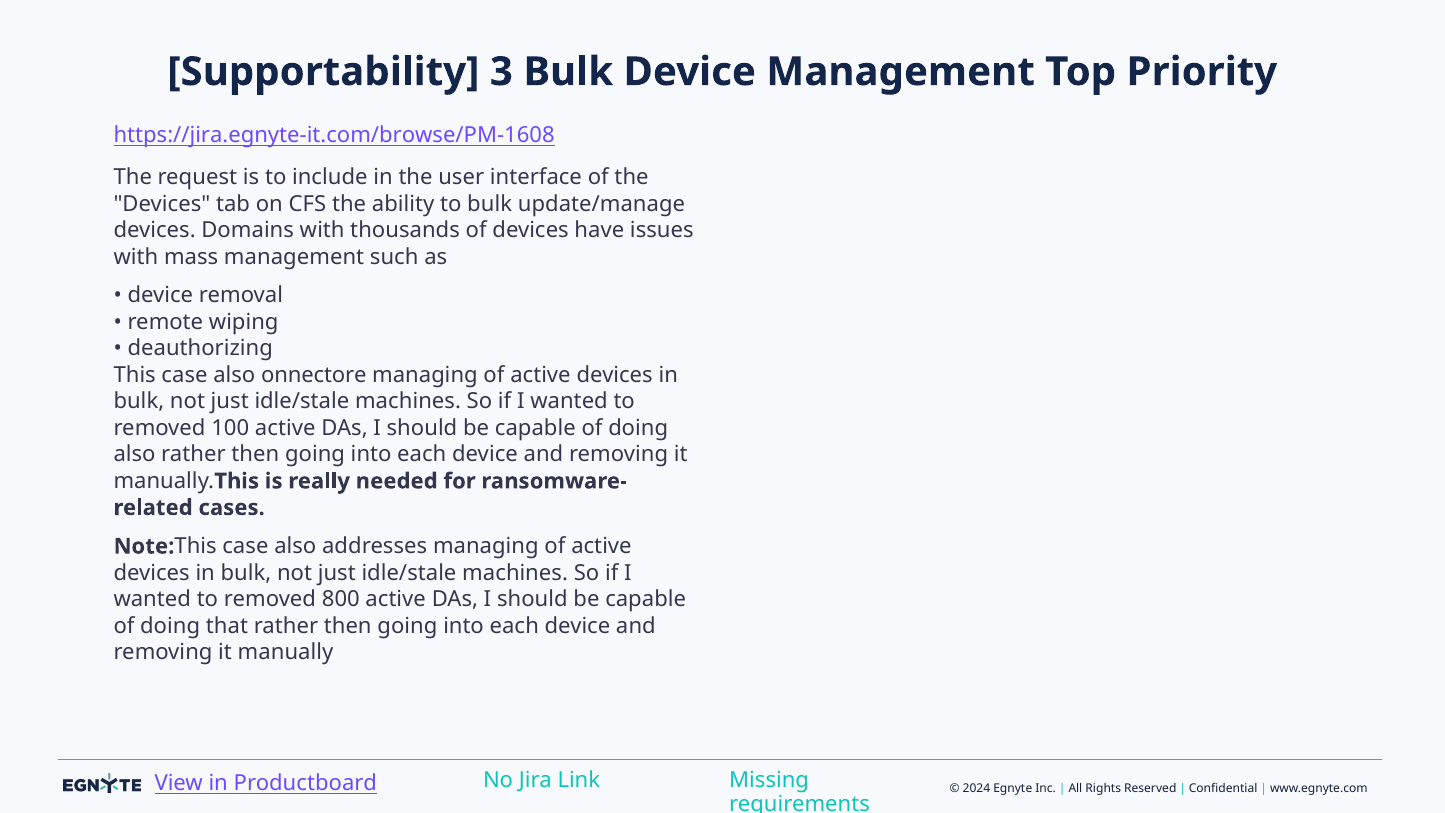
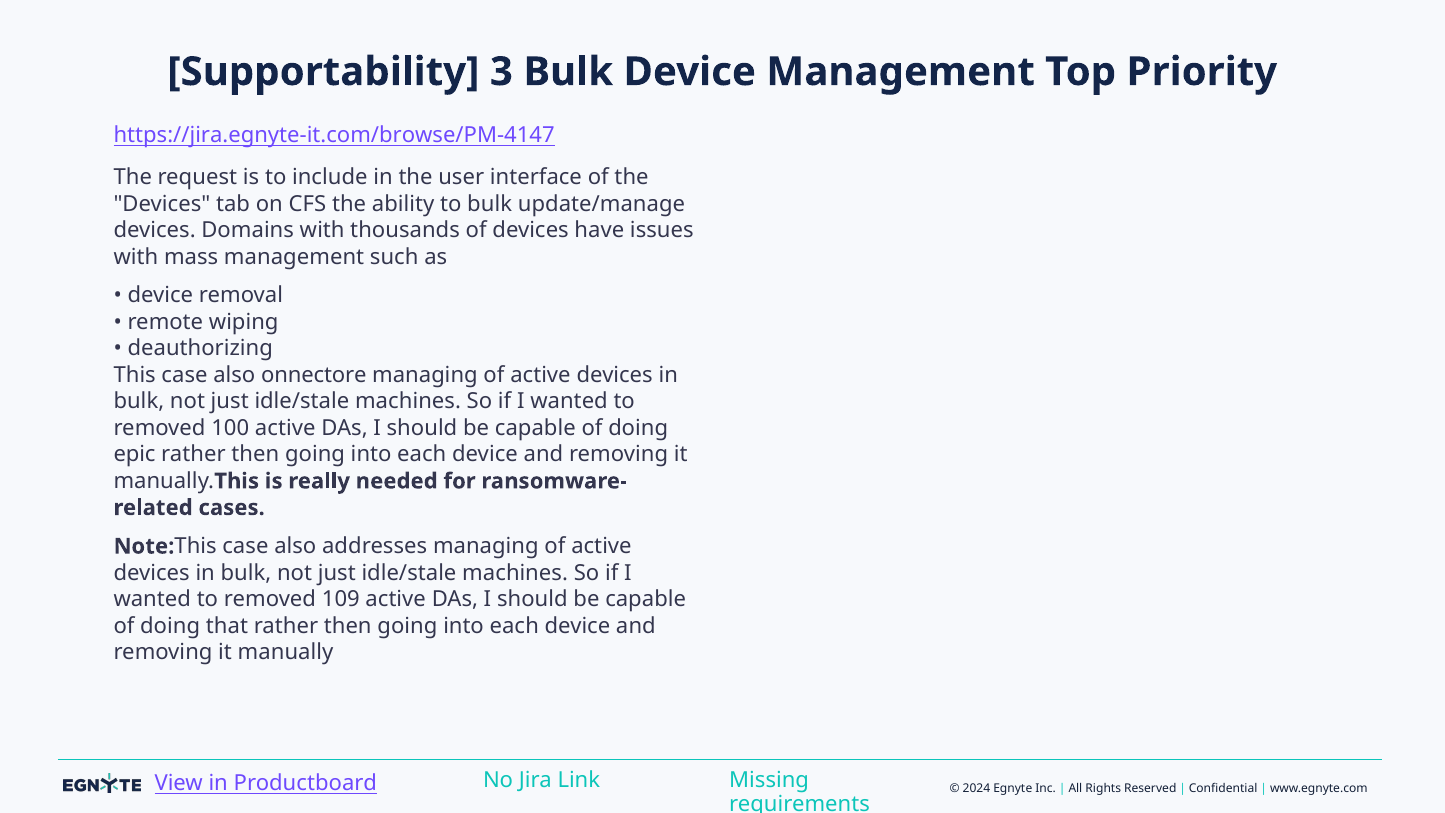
https://jira.egnyte-it.com/browse/PM-1608: https://jira.egnyte-it.com/browse/PM-1608 -> https://jira.egnyte-it.com/browse/PM-4147 (334, 135)
also: also -> epic (135, 455)
800: 800 -> 109 (341, 599)
